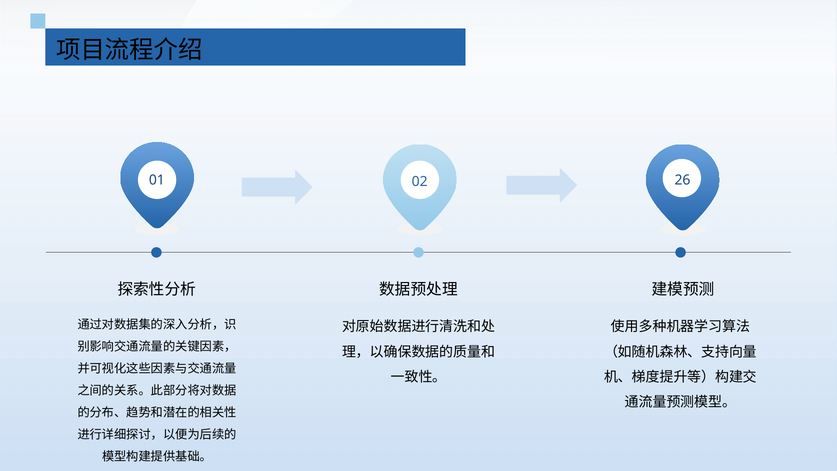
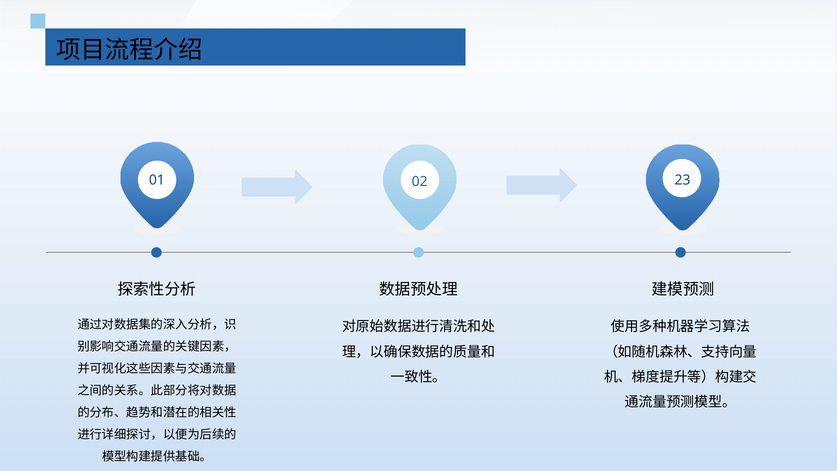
26: 26 -> 23 (682, 180)
